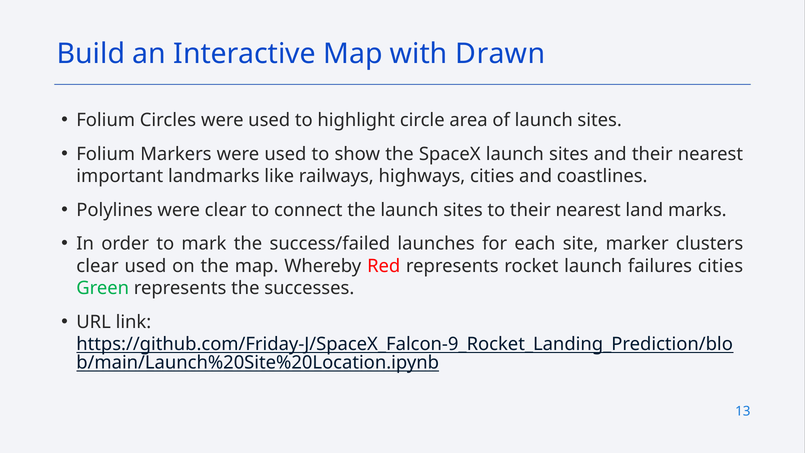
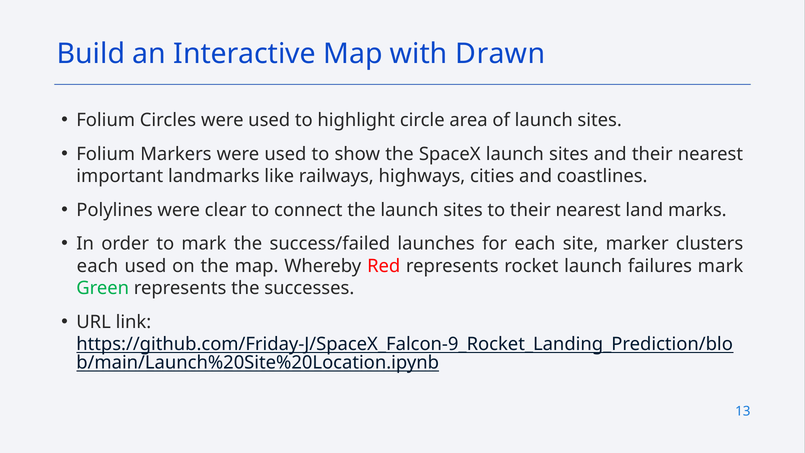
clear: clear -> each (97, 266)
failures cities: cities -> mark (721, 266)
